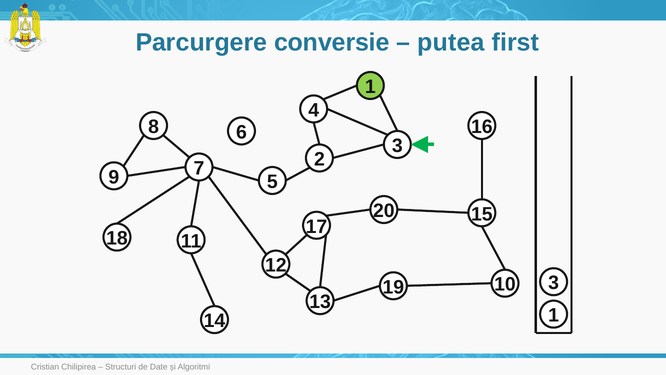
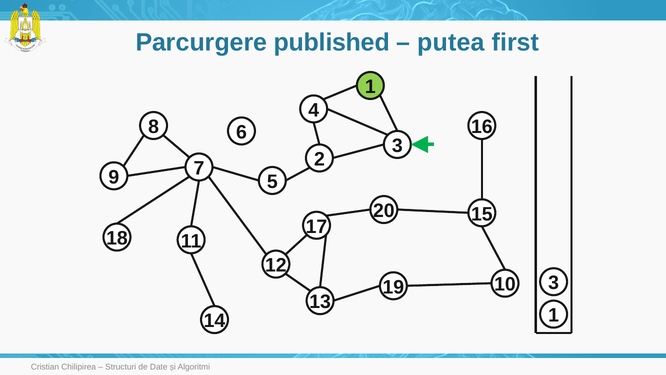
conversie: conversie -> published (332, 42)
